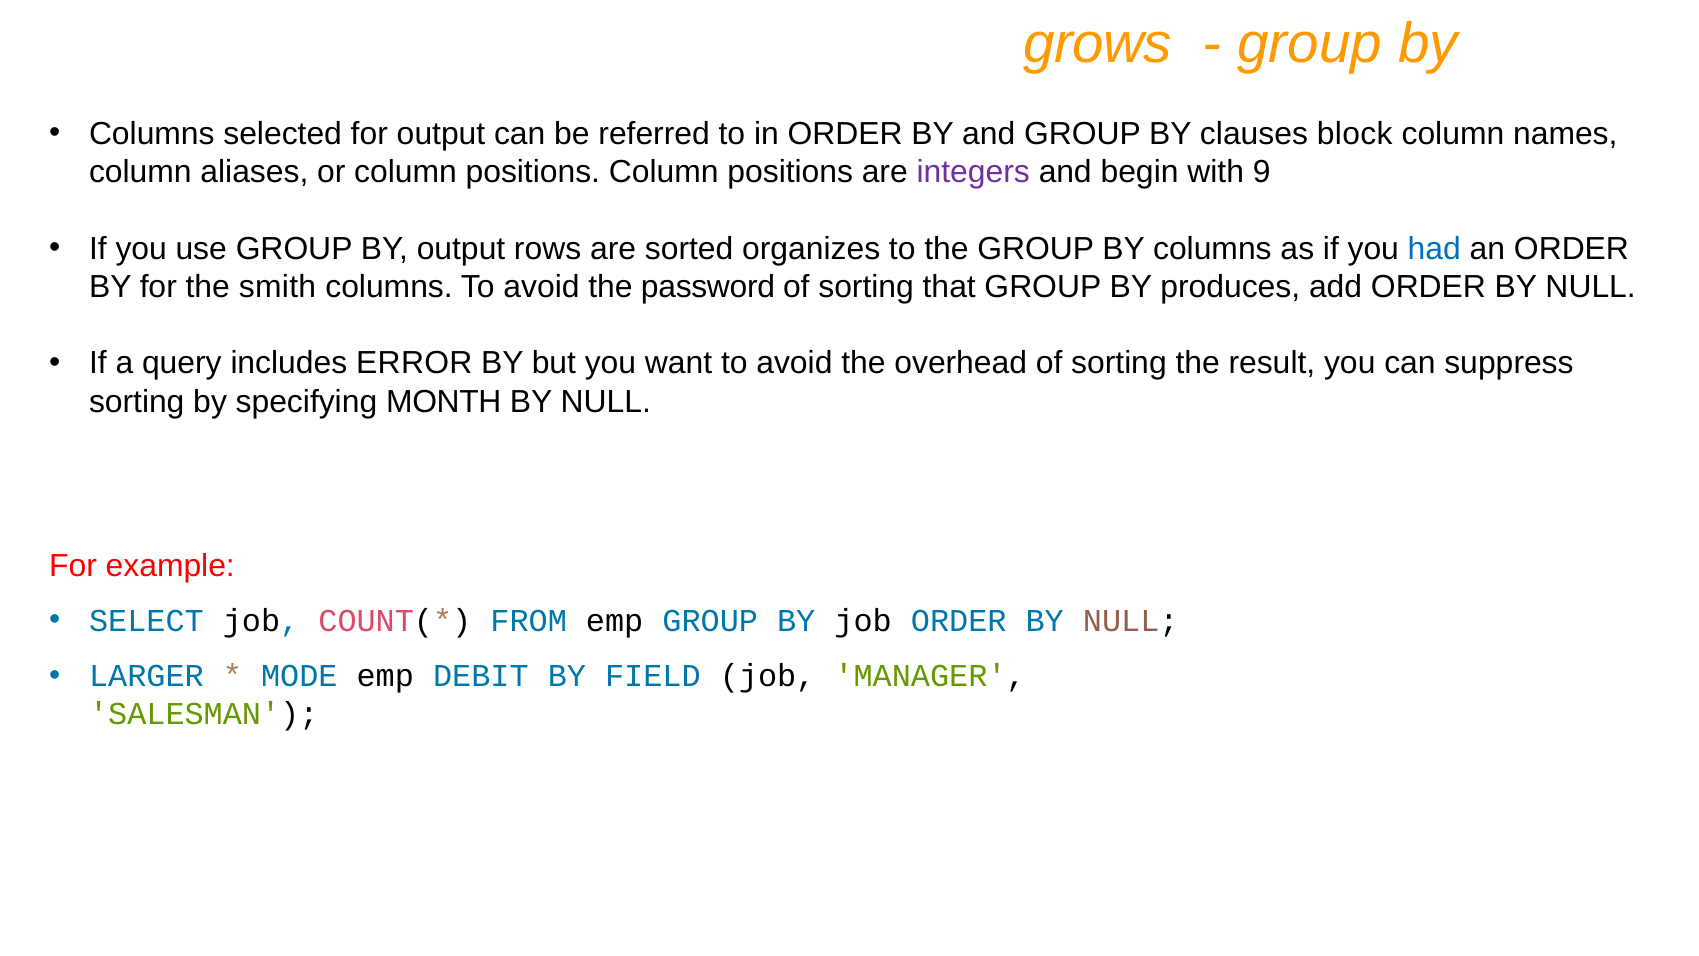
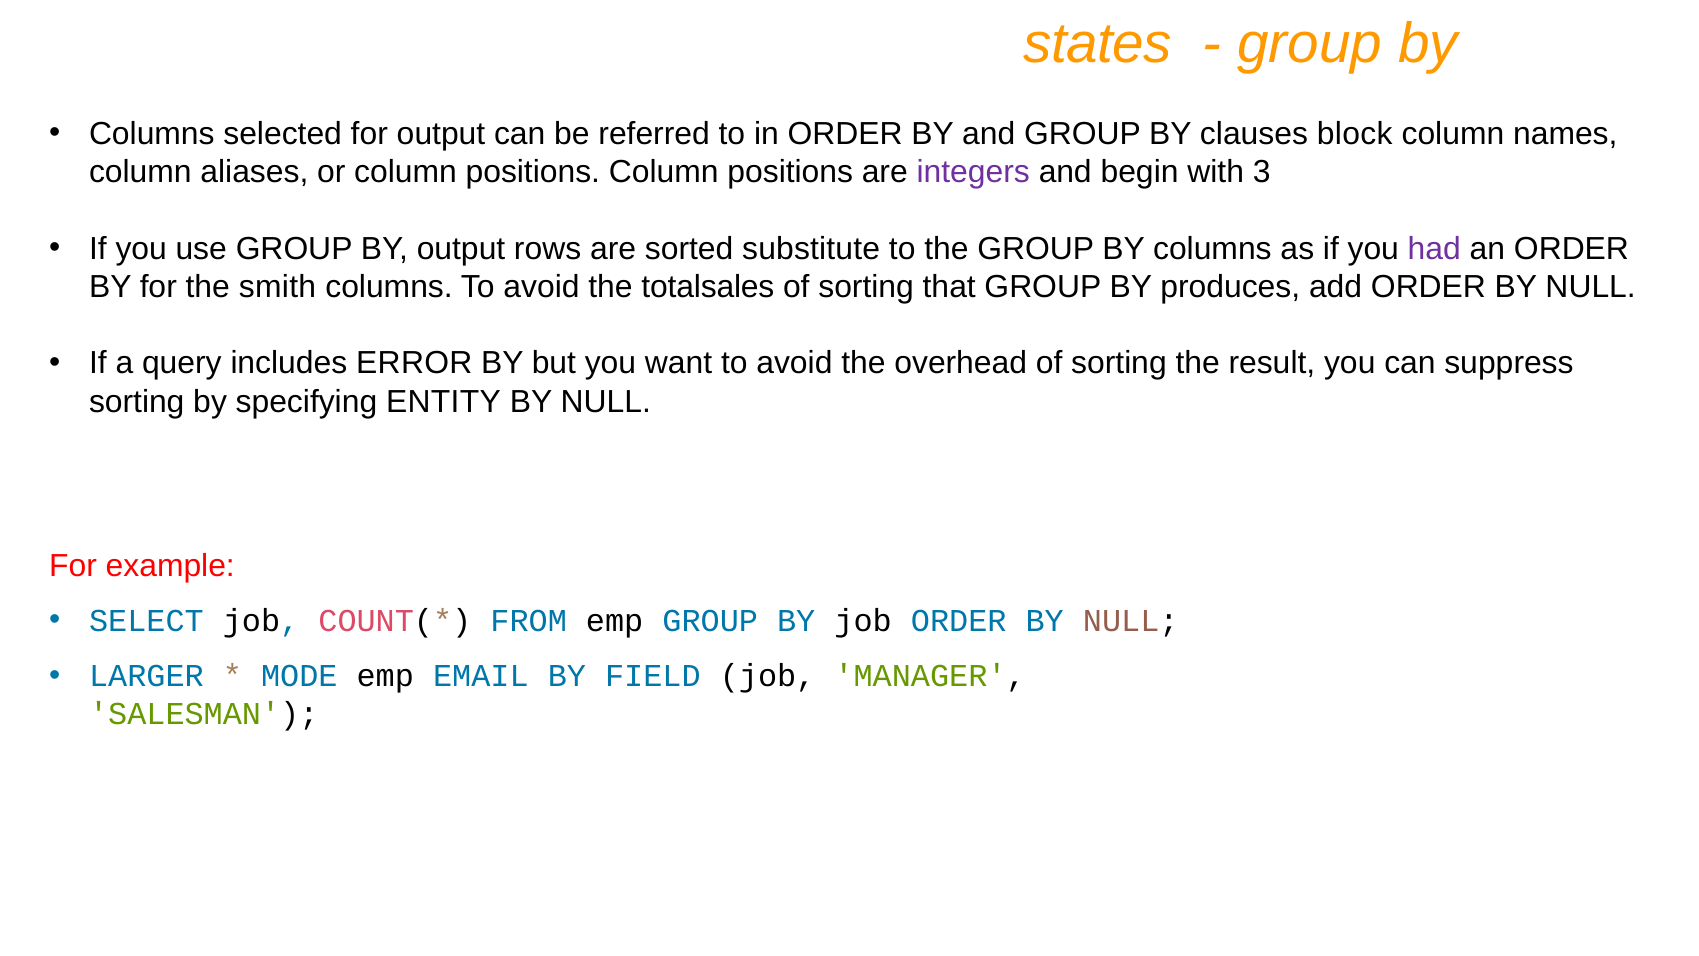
grows: grows -> states (1098, 44)
9: 9 -> 3 (1262, 172)
organizes: organizes -> substitute (811, 248)
had colour: blue -> purple (1434, 248)
password: password -> totalsales (708, 287)
MONTH: MONTH -> ENTITY (443, 401)
DEBIT: DEBIT -> EMAIL (481, 676)
